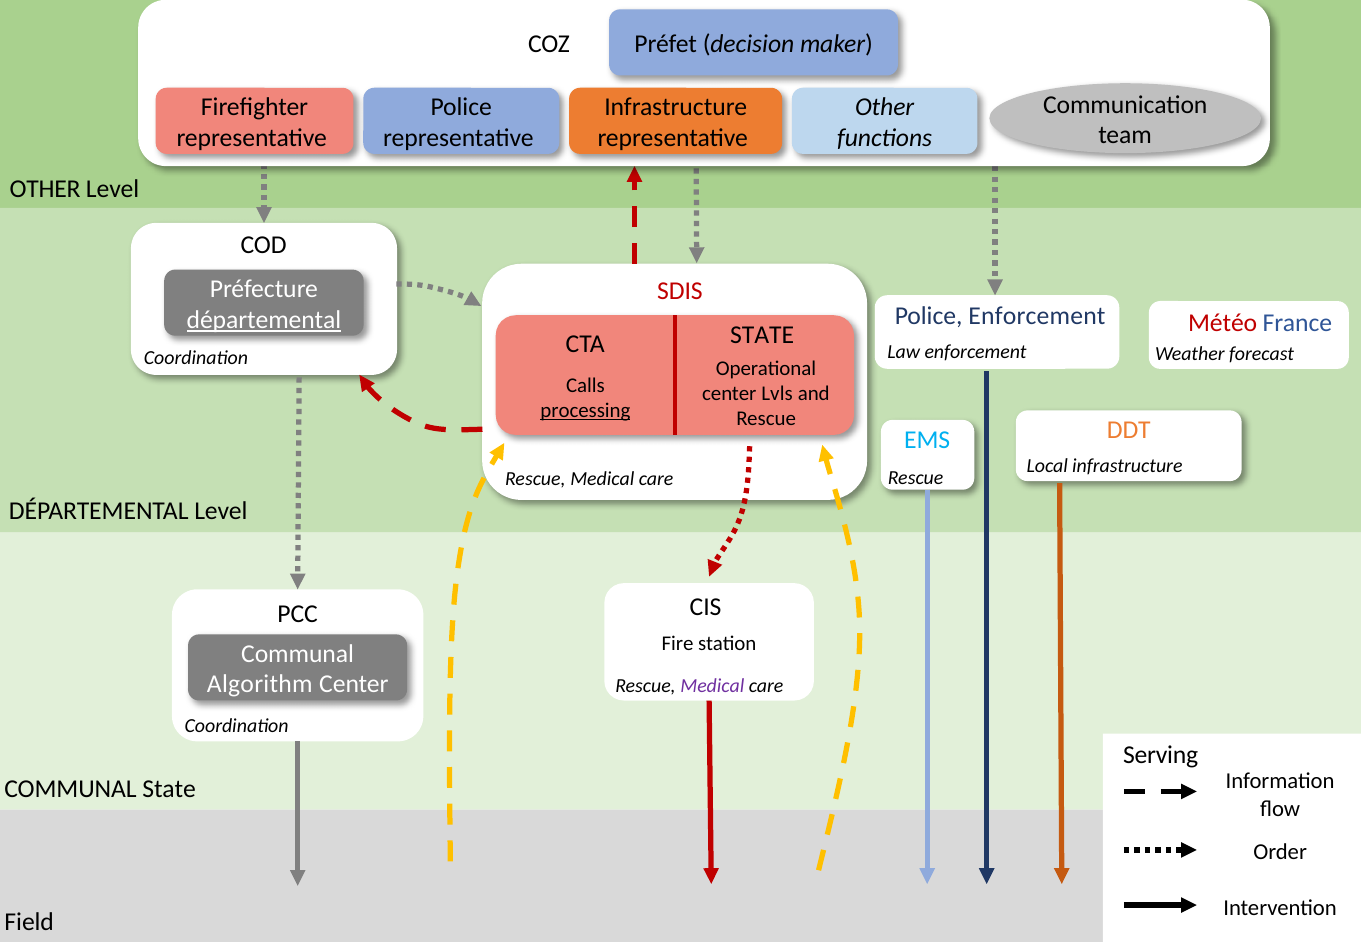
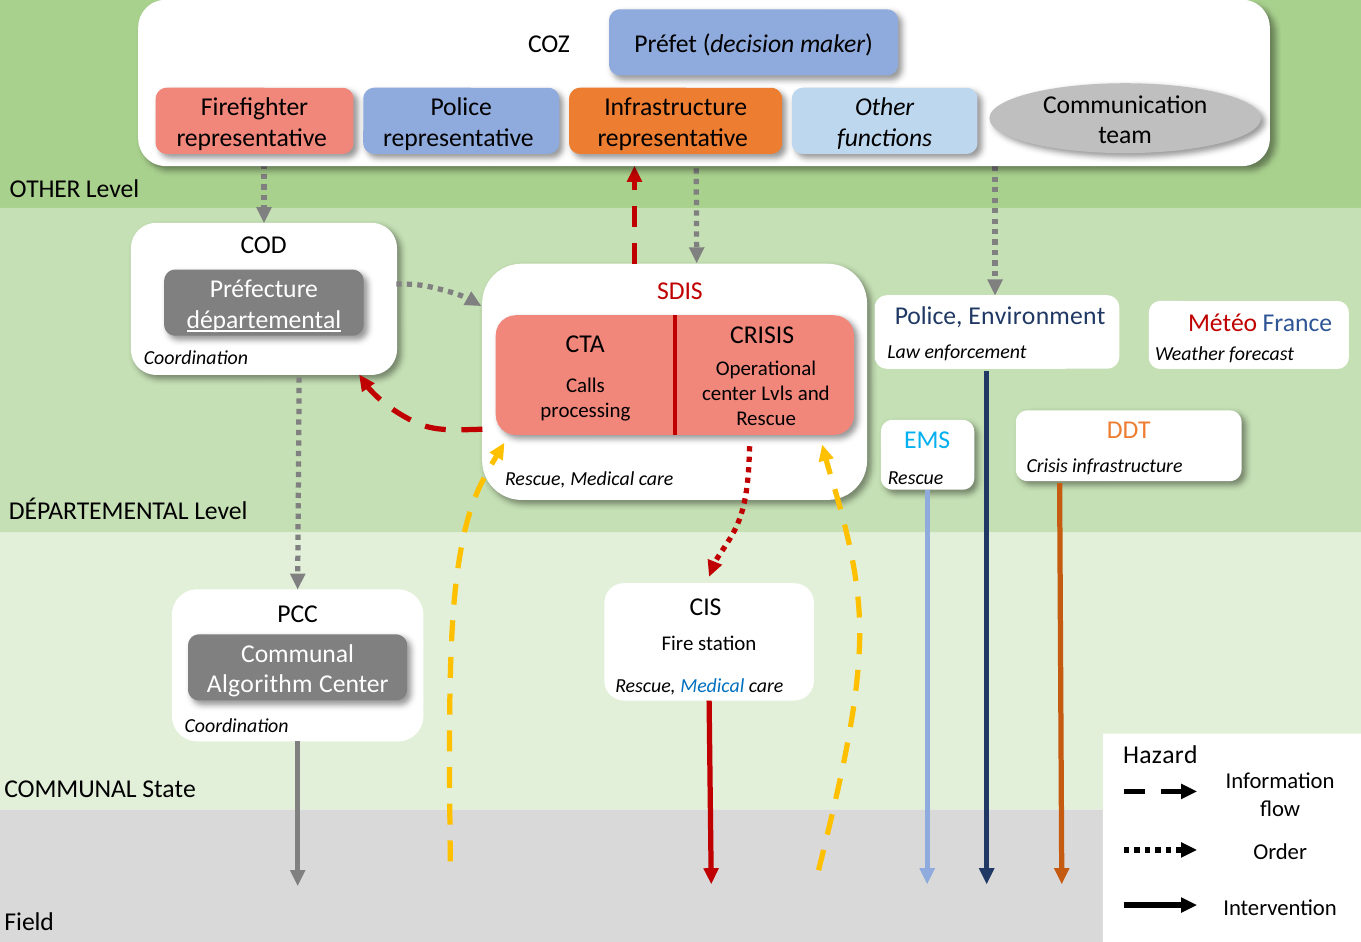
Police Enforcement: Enforcement -> Environment (1037, 316)
STATE: STATE -> CRISIS (762, 335)
processing underline: present -> none (585, 411)
Local: Local -> Crisis (1047, 466)
Medical colour: purple -> blue (712, 686)
Serving: Serving -> Hazard (1160, 755)
